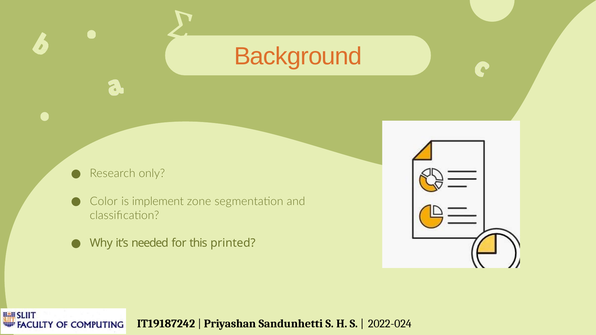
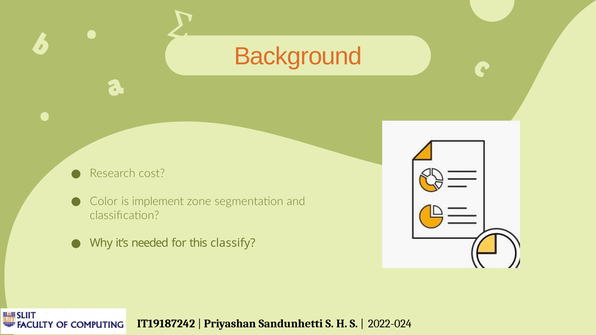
only: only -> cost (152, 174)
printed: printed -> classify (233, 243)
